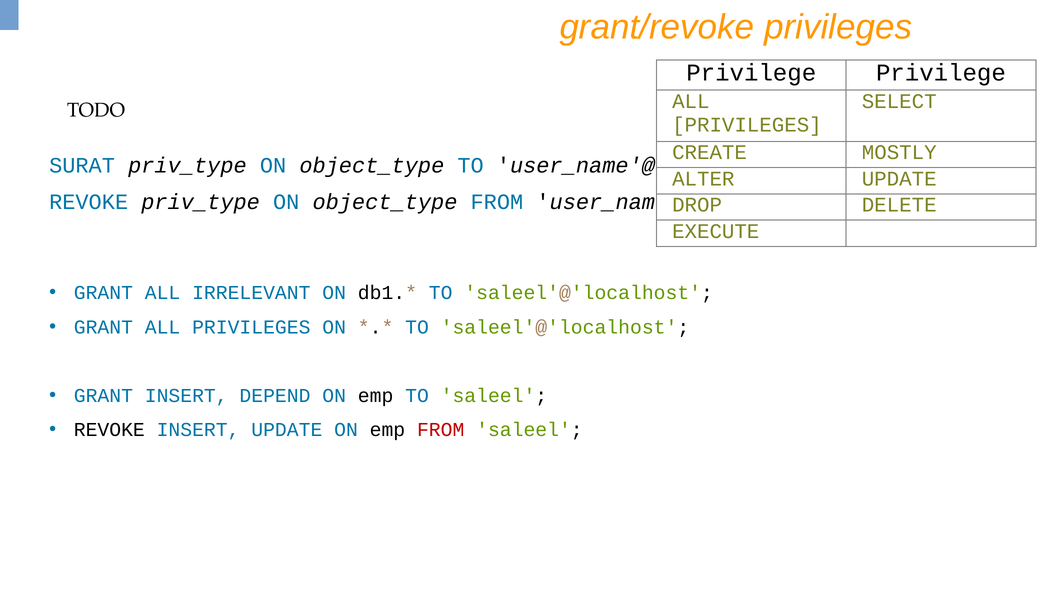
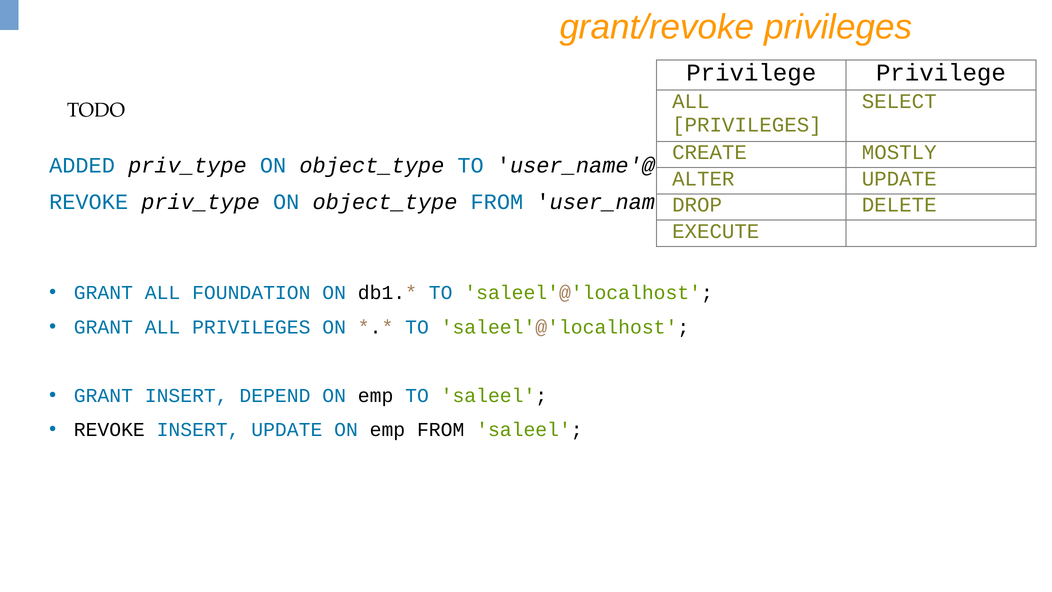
SURAT: SURAT -> ADDED (82, 165)
IRRELEVANT: IRRELEVANT -> FOUNDATION (251, 293)
FROM colour: red -> black (441, 430)
